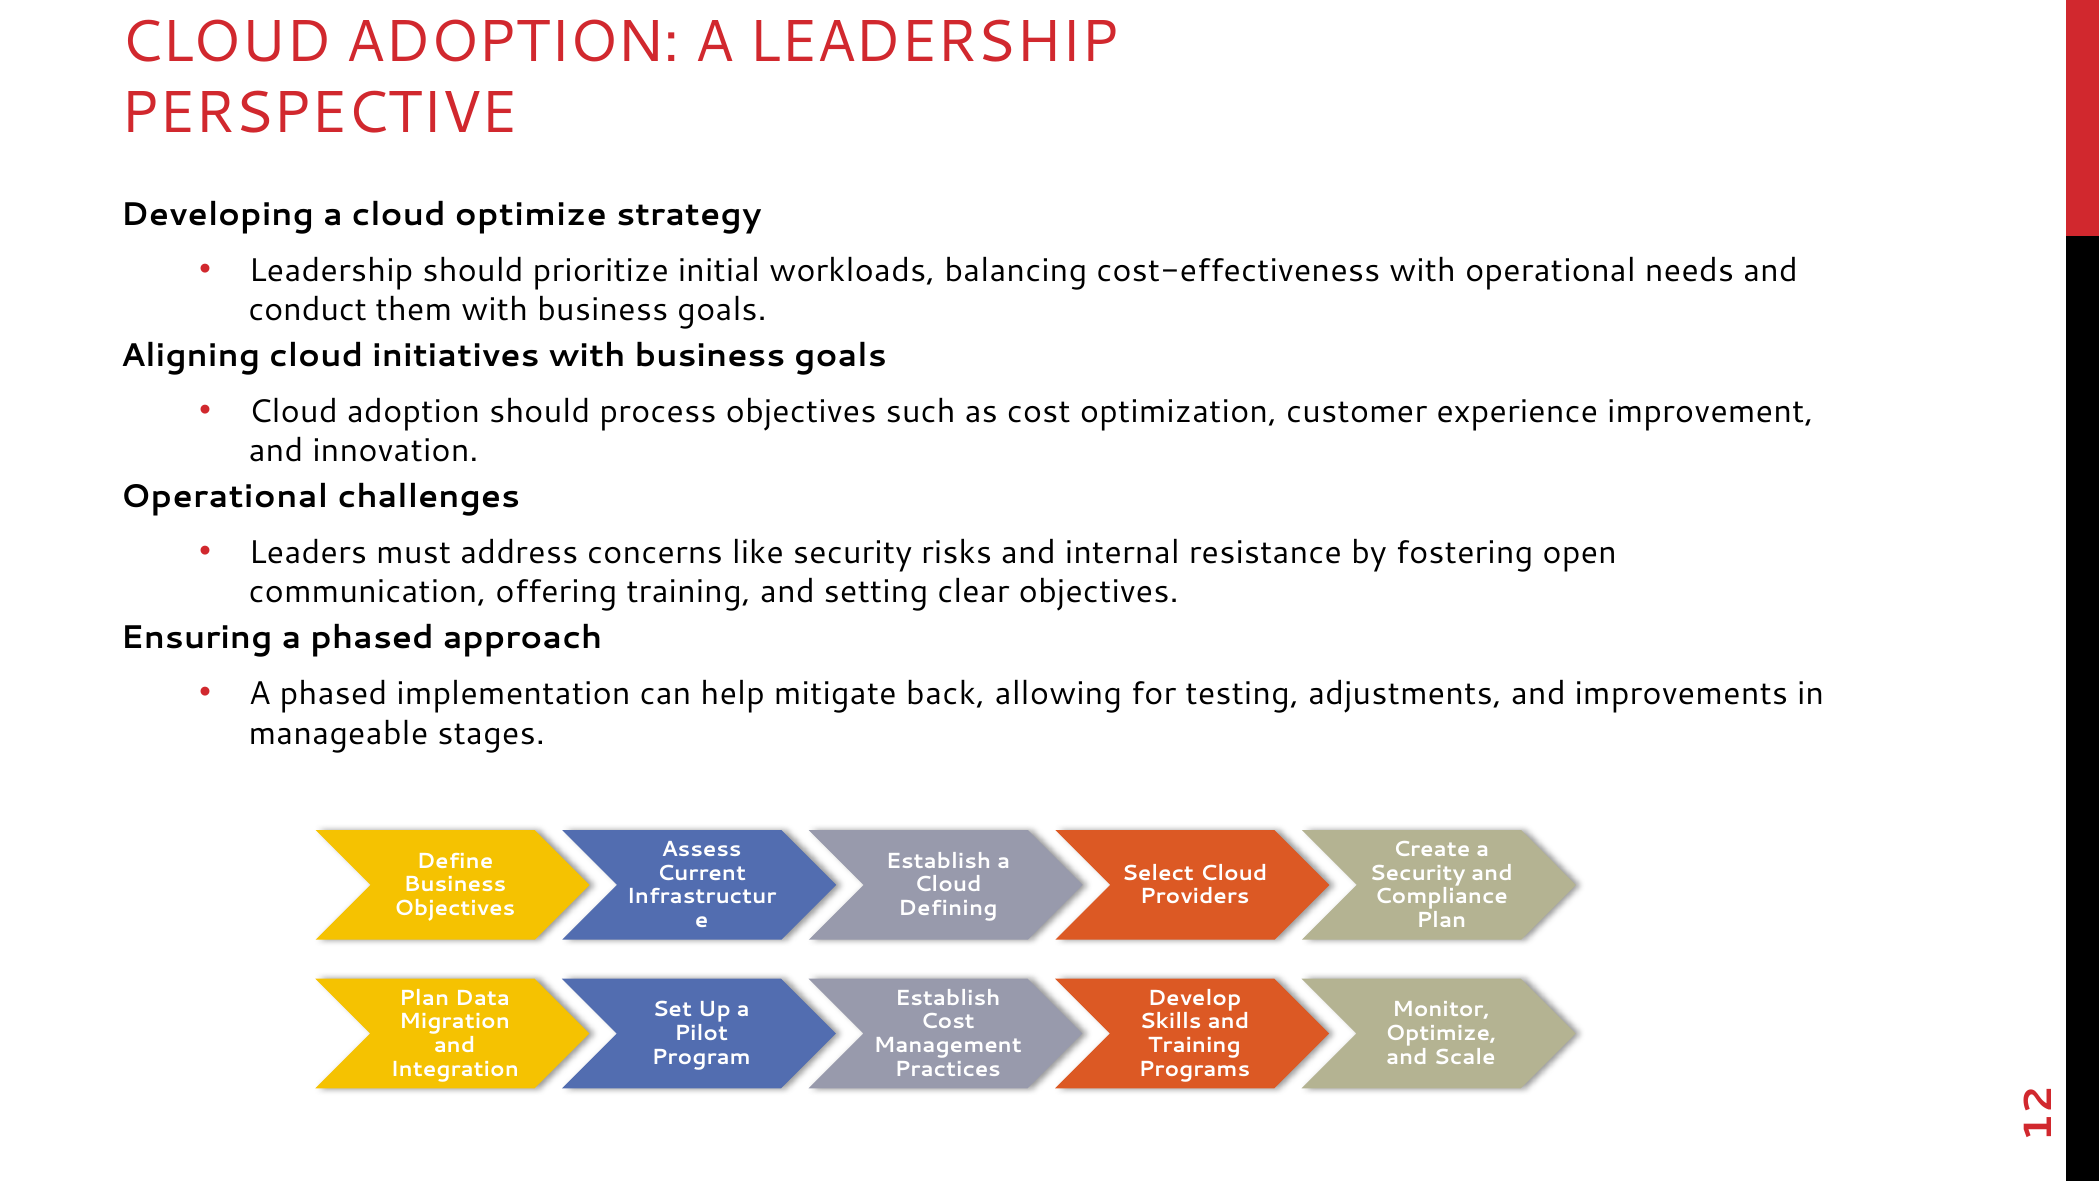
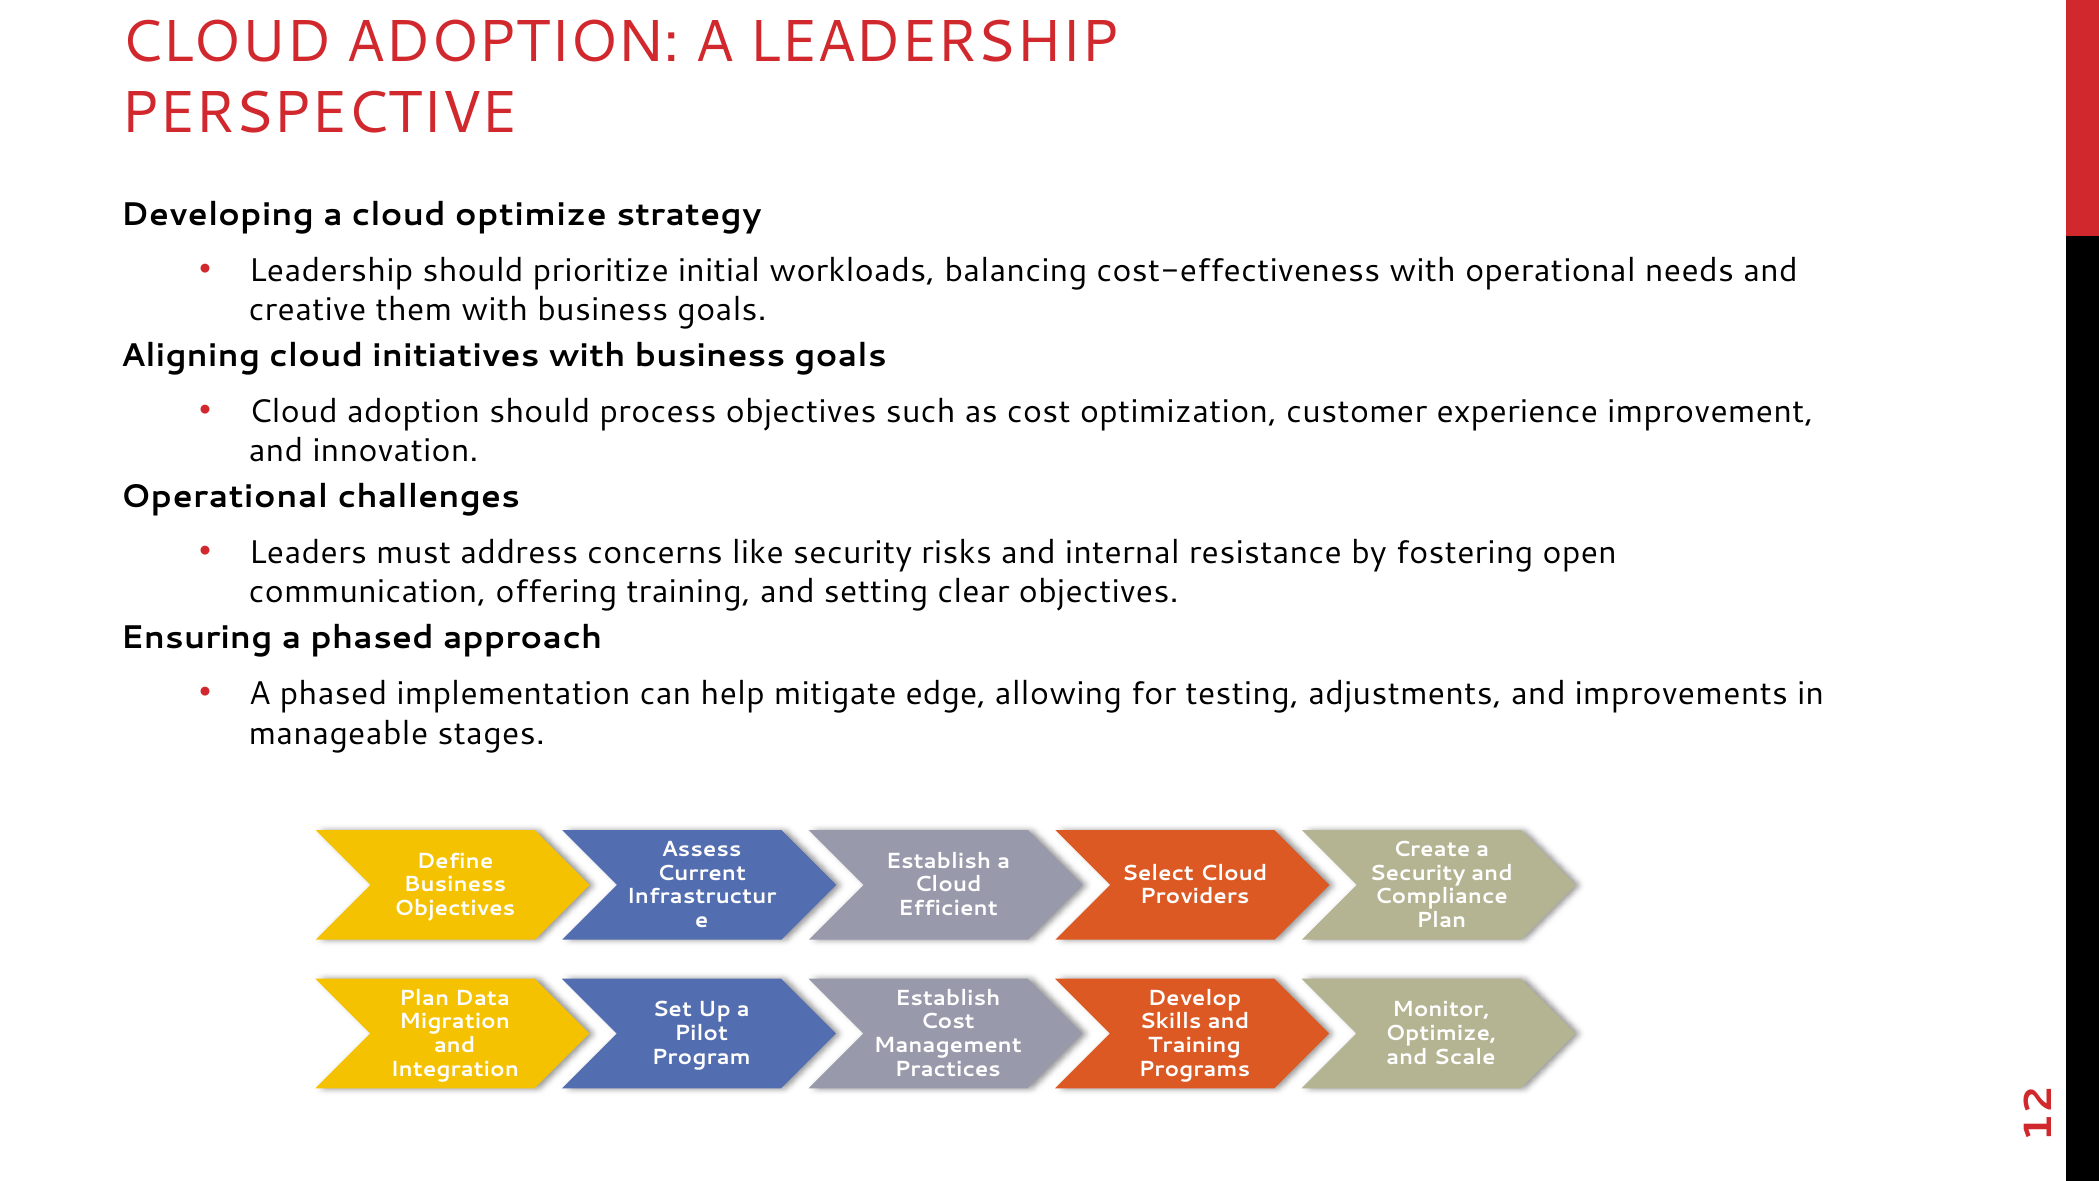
conduct: conduct -> creative (308, 310)
back: back -> edge (946, 694)
Defining: Defining -> Efficient (948, 908)
